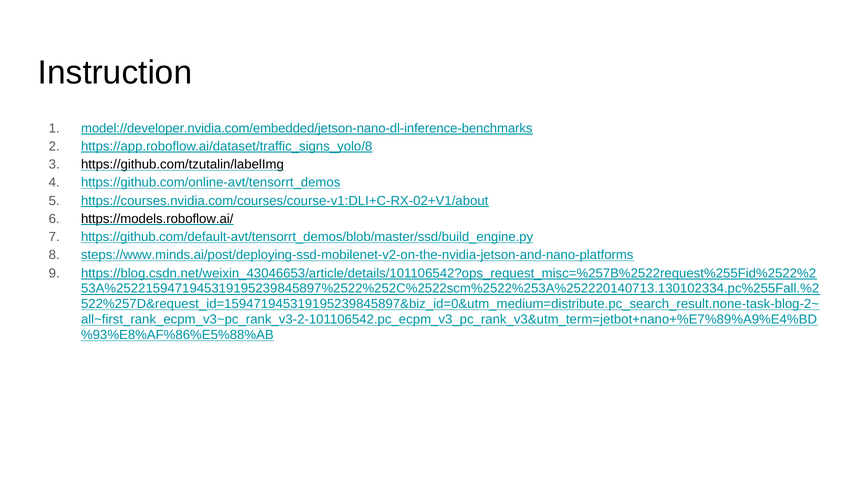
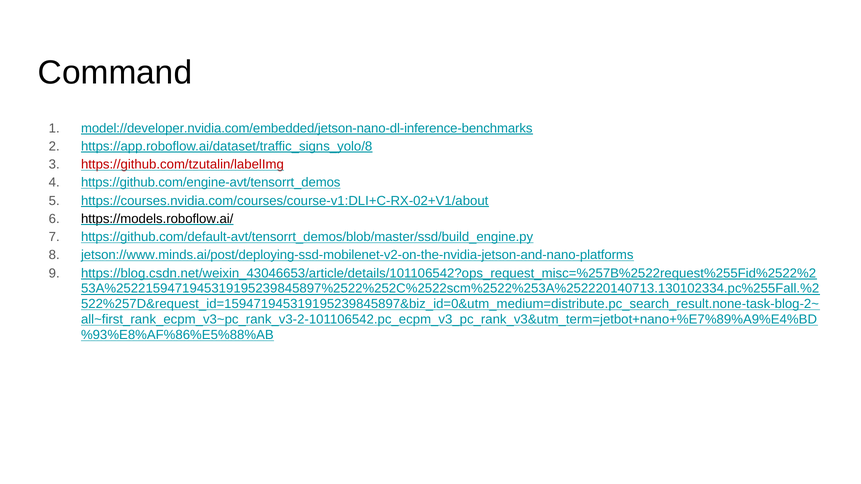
Instruction: Instruction -> Command (115, 73)
https://github.com/tzutalin/labelImg colour: black -> red (182, 165)
https://github.com/online-avt/tensorrt_demos: https://github.com/online-avt/tensorrt_demos -> https://github.com/engine-avt/tensorrt_demos (211, 183)
steps://www.minds.ai/post/deploying-ssd-mobilenet-v2-on-the-nvidia-jetson-and-nano-platforms: steps://www.minds.ai/post/deploying-ssd-mobilenet-v2-on-the-nvidia-jetson-and-nano-platforms -> jetson://www.minds.ai/post/deploying-ssd-mobilenet-v2-on-the-nvidia-jetson-and-nano-platforms (357, 255)
